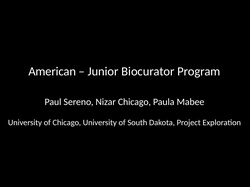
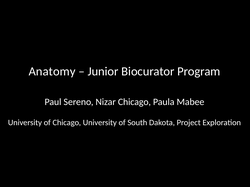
American: American -> Anatomy (52, 72)
